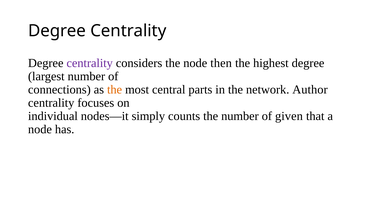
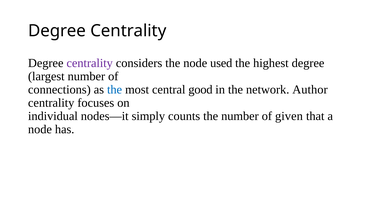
then: then -> used (221, 63)
the colour: orange -> blue (115, 90)
parts: parts -> good (200, 90)
